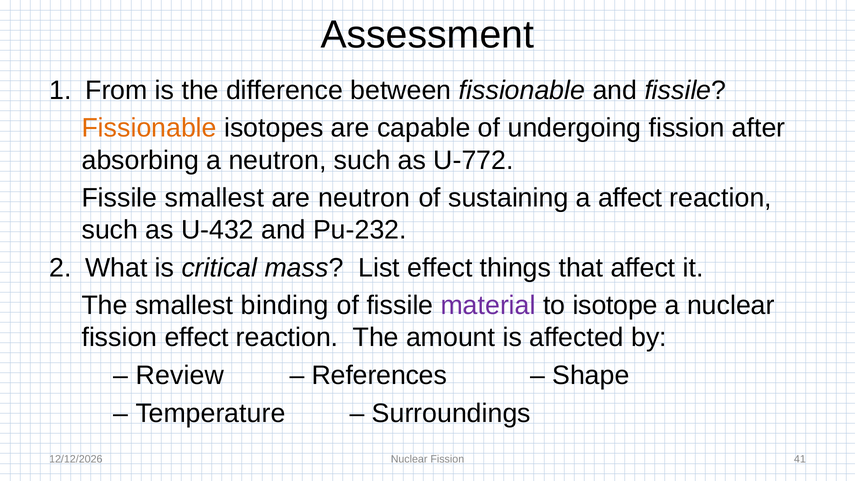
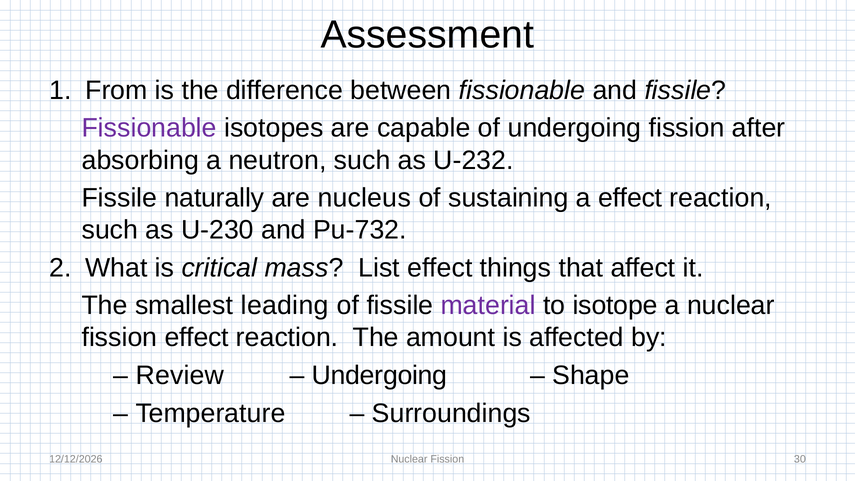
Fissionable colour: orange -> purple (149, 128)
U-772: U-772 -> U-232 (474, 160)
Fissile smallest: smallest -> naturally (214, 198)
are neutron: neutron -> nucleus (364, 198)
a affect: affect -> effect (630, 198)
U-432: U-432 -> U-230 (217, 230)
Pu-232: Pu-232 -> Pu-732 (360, 230)
binding: binding -> leading (285, 306)
References: References -> Undergoing (379, 375)
41: 41 -> 30 (800, 459)
